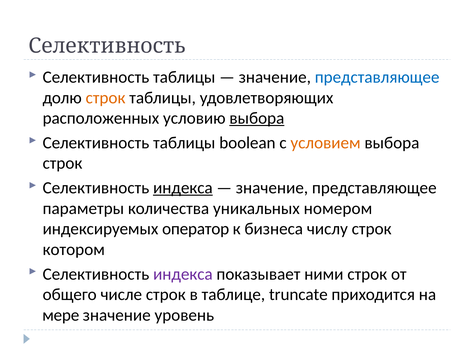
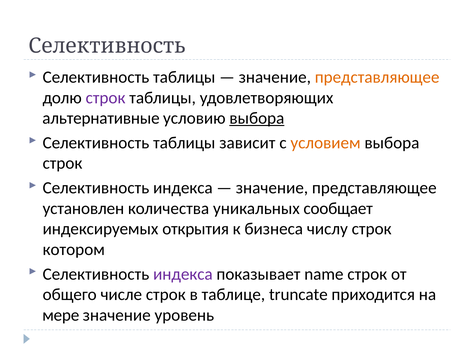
представляющее colour: blue -> orange (377, 77)
строк colour: orange -> purple (106, 98)
расположенных: расположенных -> альтернативные (101, 118)
boolean: boolean -> зависит (247, 143)
индекса underline: present -> none (183, 188)
параметры: параметры -> установлен (83, 208)
номером: номером -> сообщает (338, 208)
оператор: оператор -> открытия (196, 229)
ними: ними -> name (324, 274)
